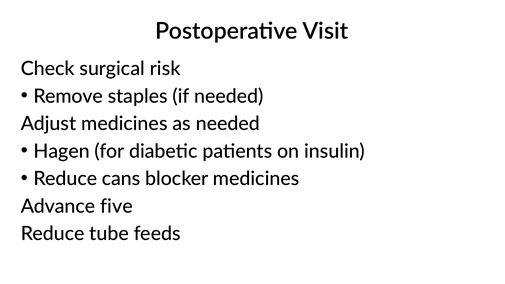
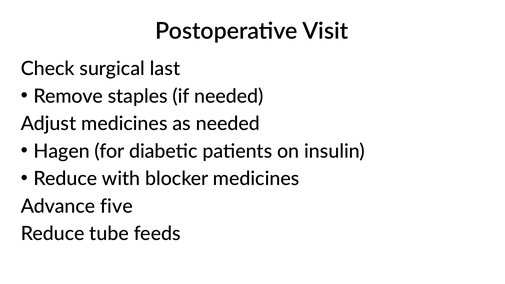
risk: risk -> last (165, 69)
cans: cans -> with (121, 179)
